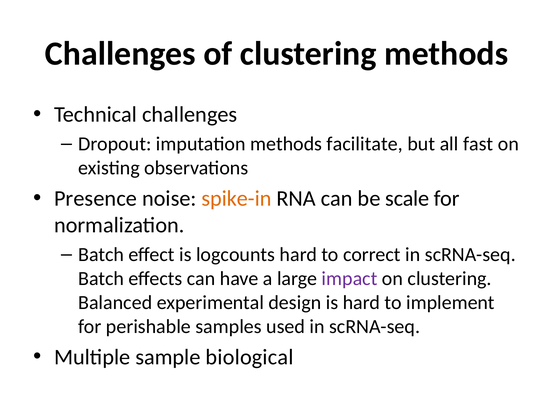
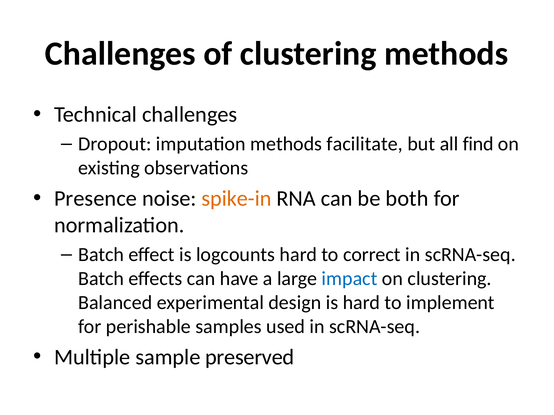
fast: fast -> find (478, 144)
scale: scale -> both (407, 199)
impact colour: purple -> blue (350, 279)
biological: biological -> preserved (250, 357)
